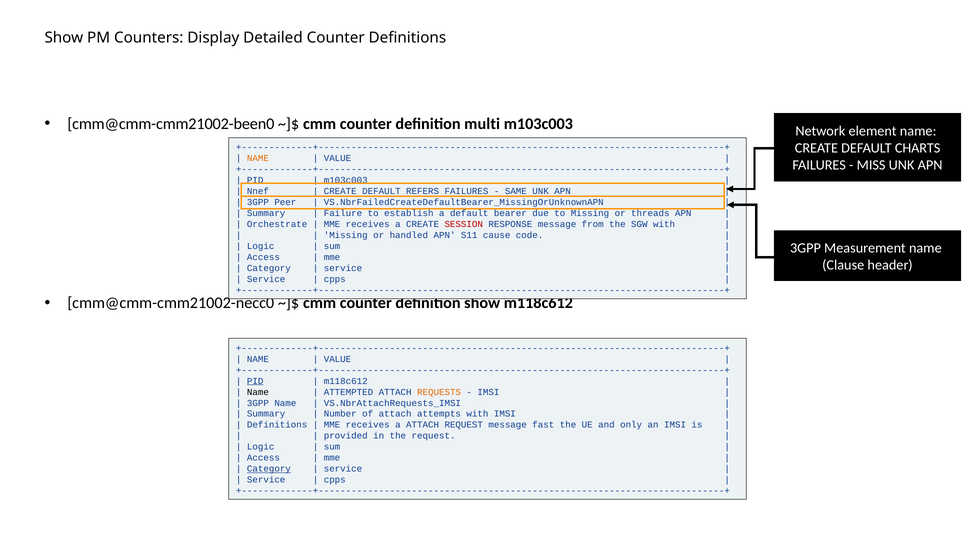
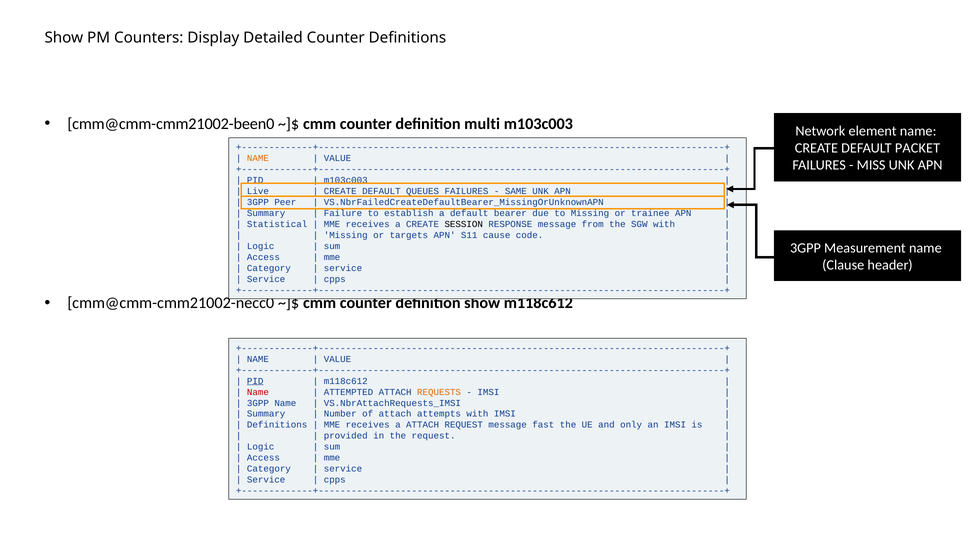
CHARTS: CHARTS -> PACKET (918, 148)
Nnef: Nnef -> Live (258, 191)
REFERS: REFERS -> QUEUES (423, 191)
threads: threads -> trainee (650, 213)
Orchestrate: Orchestrate -> Statistical (277, 224)
SESSION colour: red -> black (464, 224)
handled: handled -> targets (409, 235)
Name colour: black -> red (258, 392)
Category underline: present -> none (269, 469)
